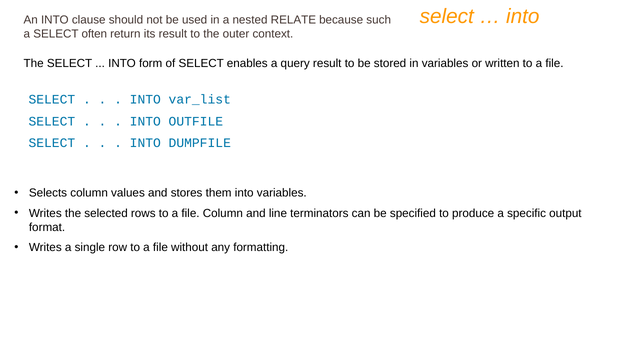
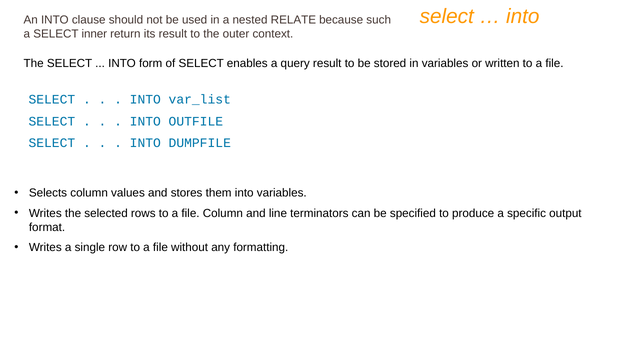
often: often -> inner (94, 34)
